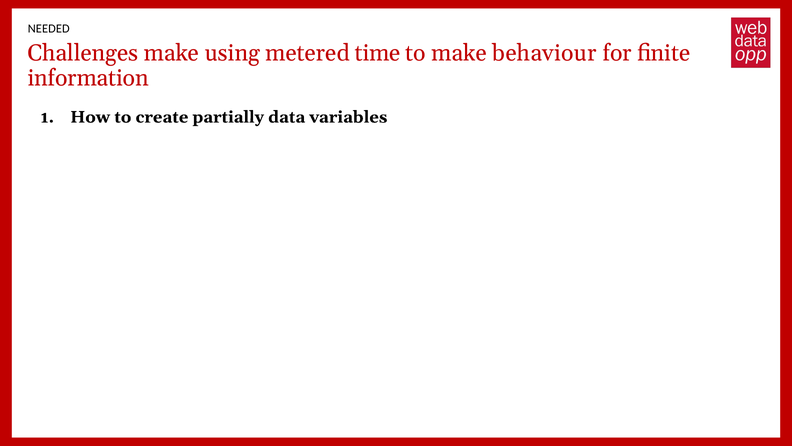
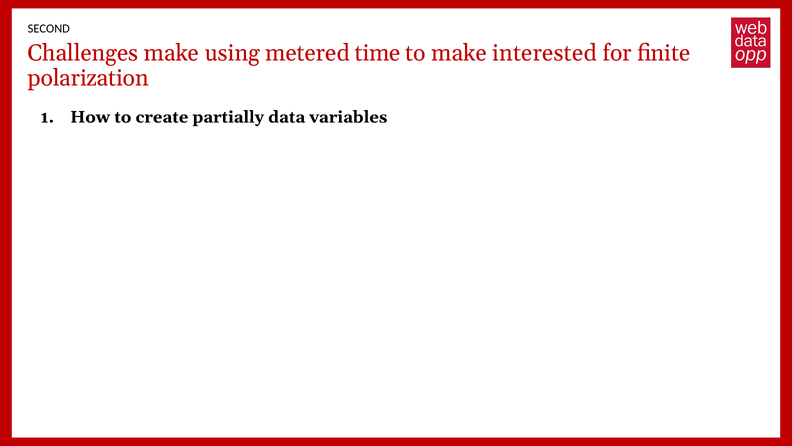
NEEDED: NEEDED -> SECOND (49, 29)
behaviour: behaviour -> interested (545, 53)
information: information -> polarization (88, 78)
